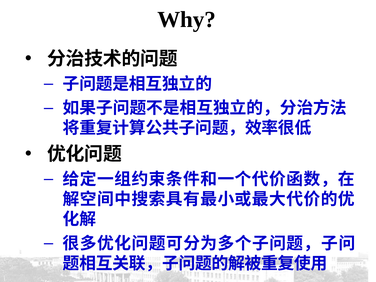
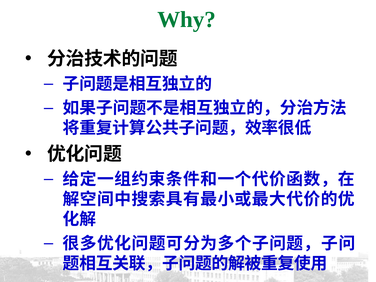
Why colour: black -> green (187, 20)
